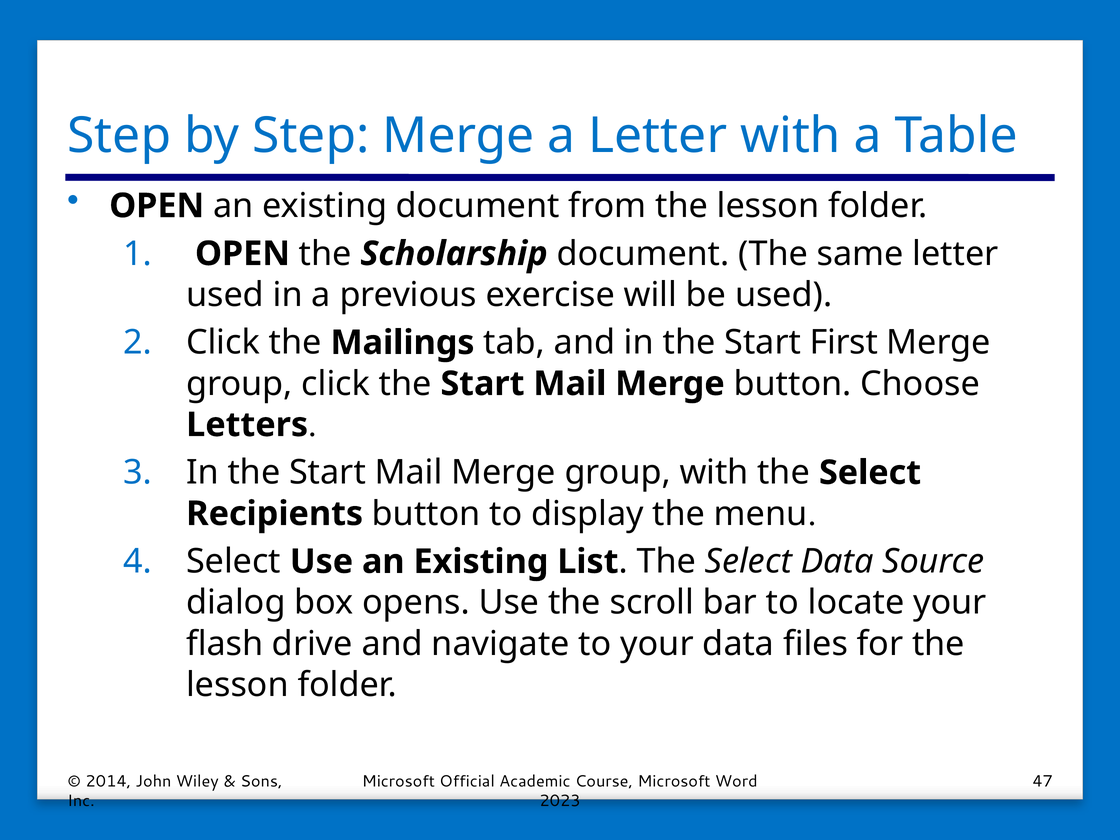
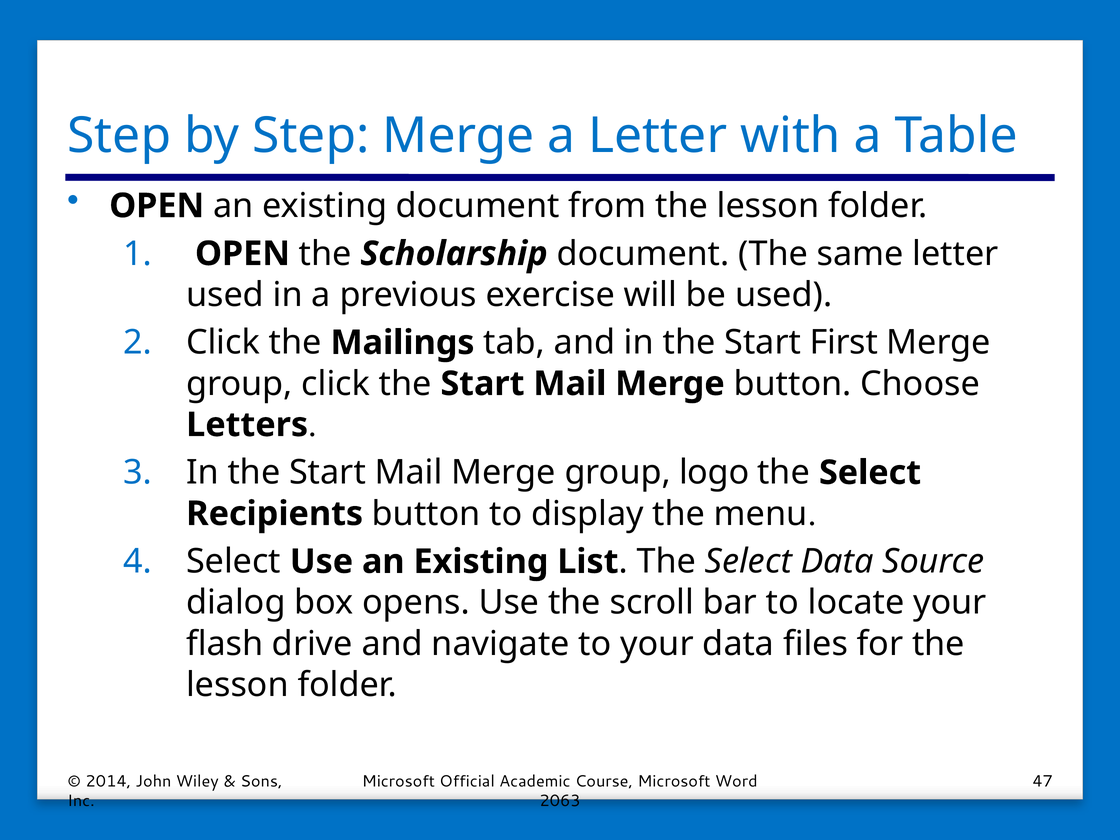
group with: with -> logo (714, 473)
2023: 2023 -> 2063 (560, 801)
